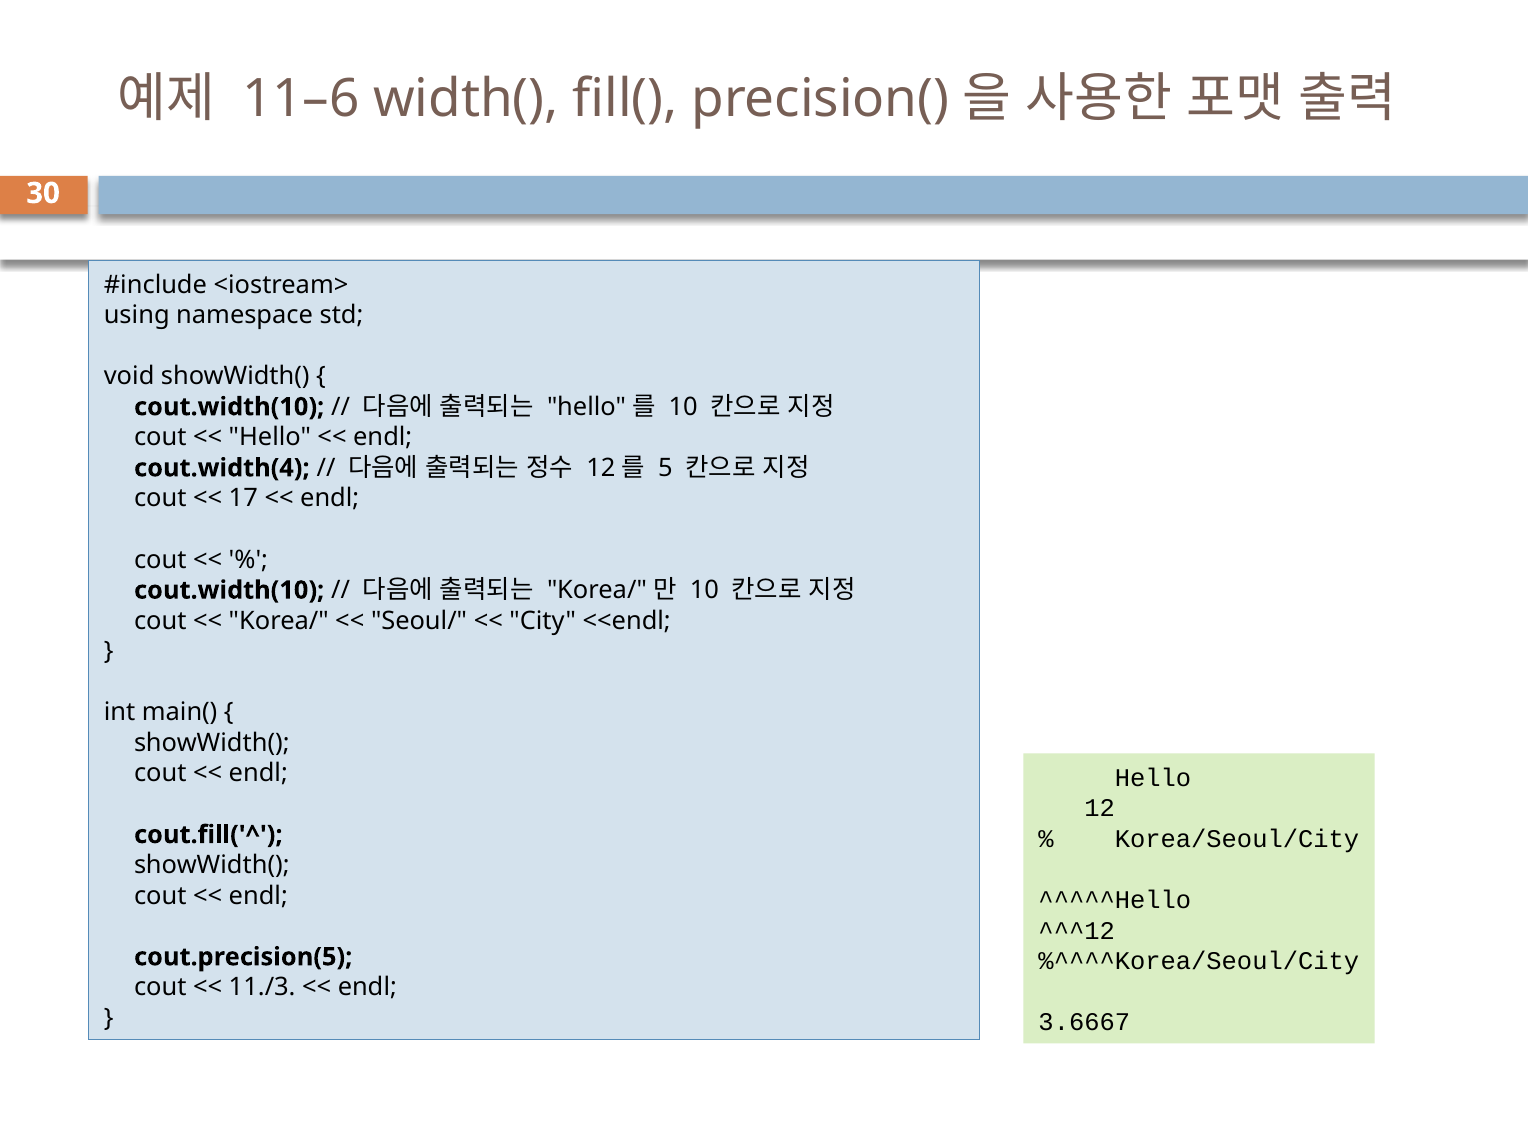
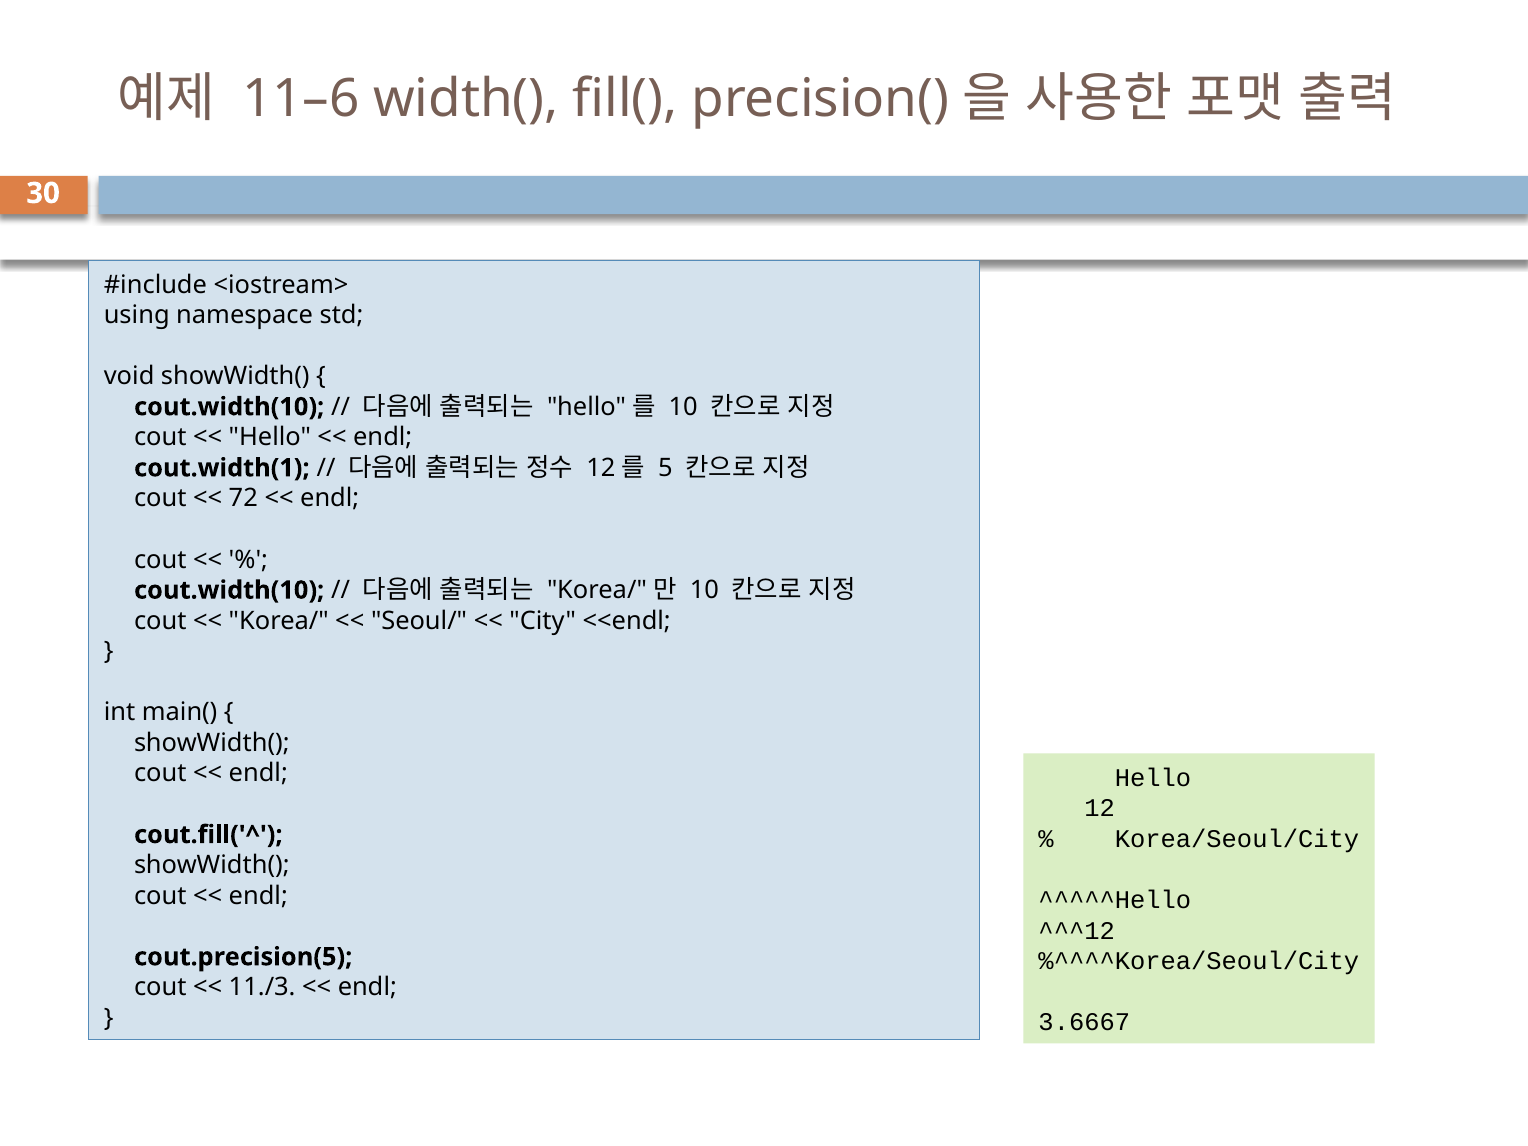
cout.width(4: cout.width(4 -> cout.width(1 (222, 468)
17: 17 -> 72 (243, 499)
